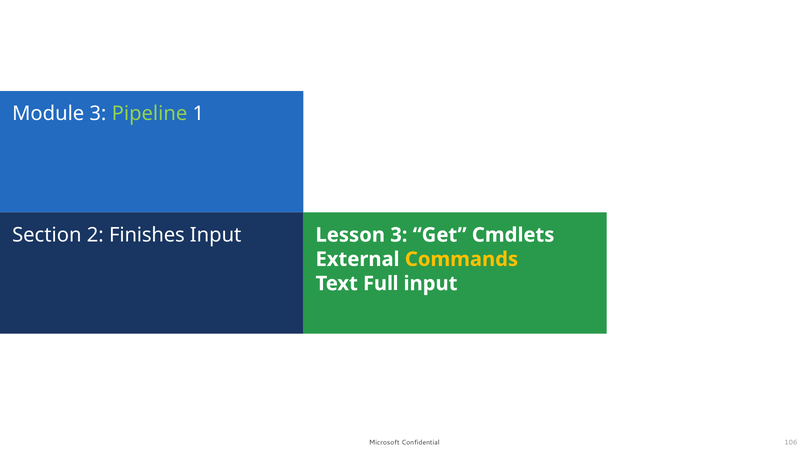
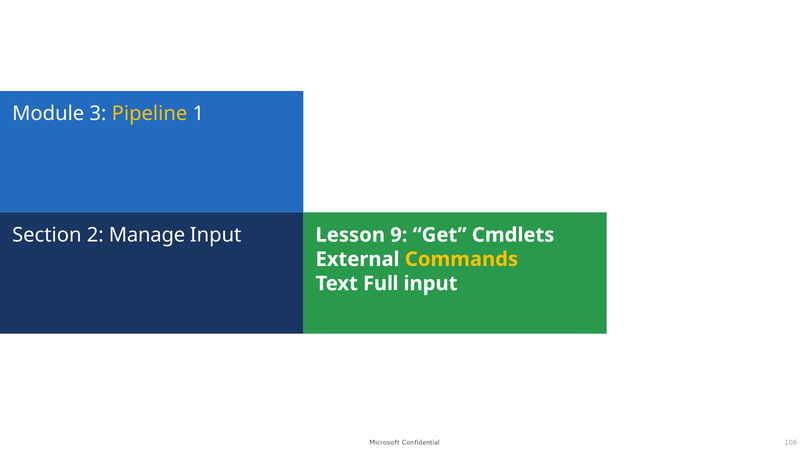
Pipeline colour: light green -> yellow (149, 114)
Finishes: Finishes -> Manage (147, 235)
Lesson 3: 3 -> 9 (399, 235)
